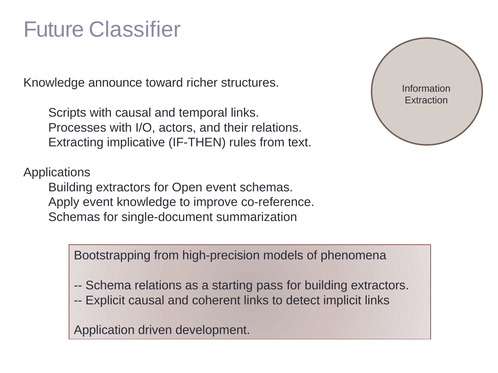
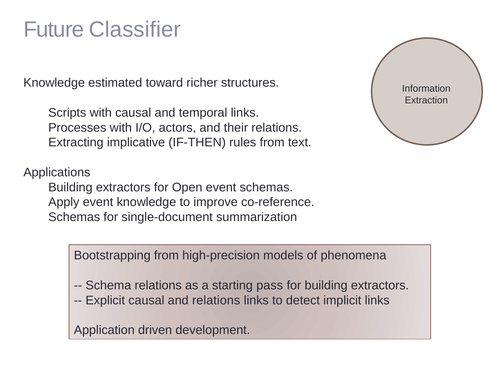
announce: announce -> estimated (115, 83)
and coherent: coherent -> relations (216, 301)
